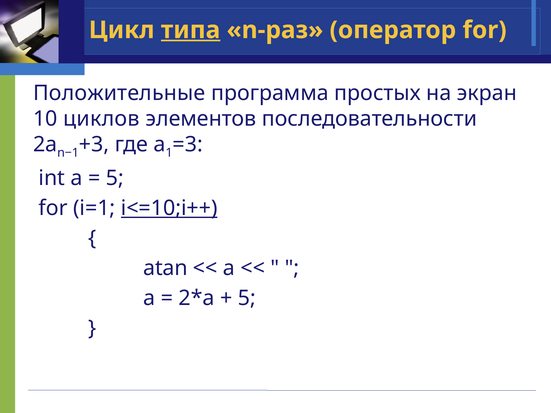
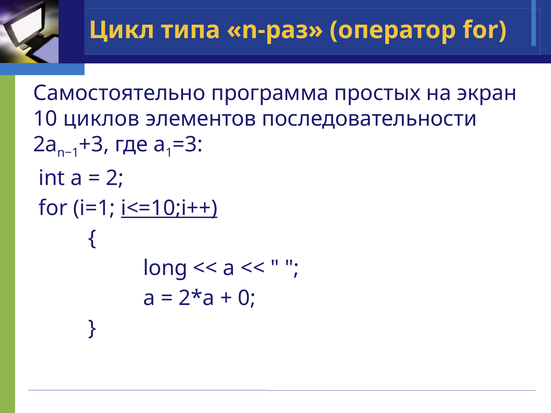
типа underline: present -> none (191, 30)
Положительные: Положительные -> Самостоятельно (119, 93)
5: 5 -> 2 (115, 178)
atan: atan -> long (165, 268)
5: 5 -> 0 (247, 298)
